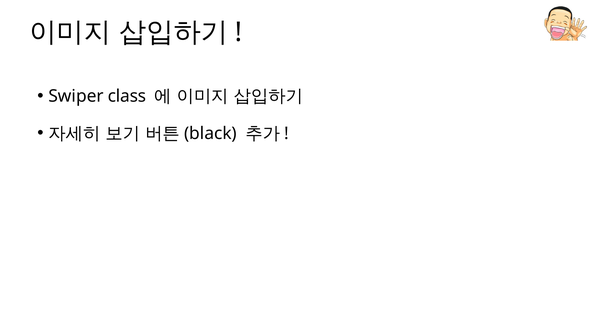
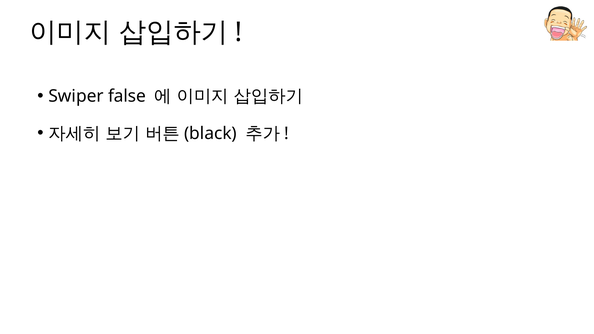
class: class -> false (127, 96)
